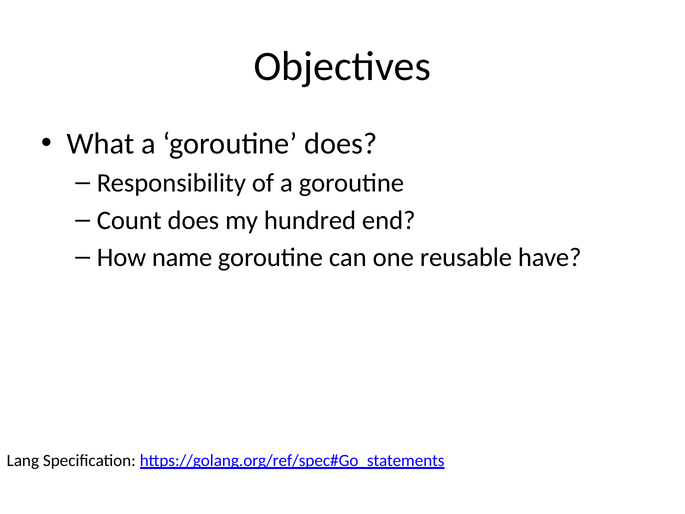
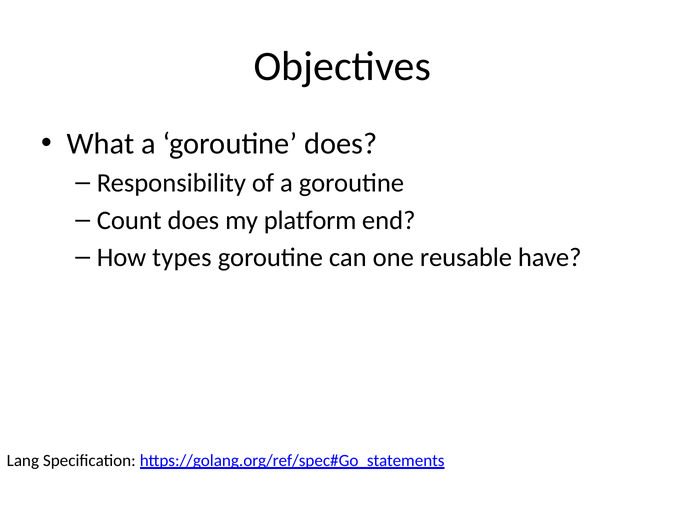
hundred: hundred -> platform (310, 220)
name: name -> types (182, 257)
